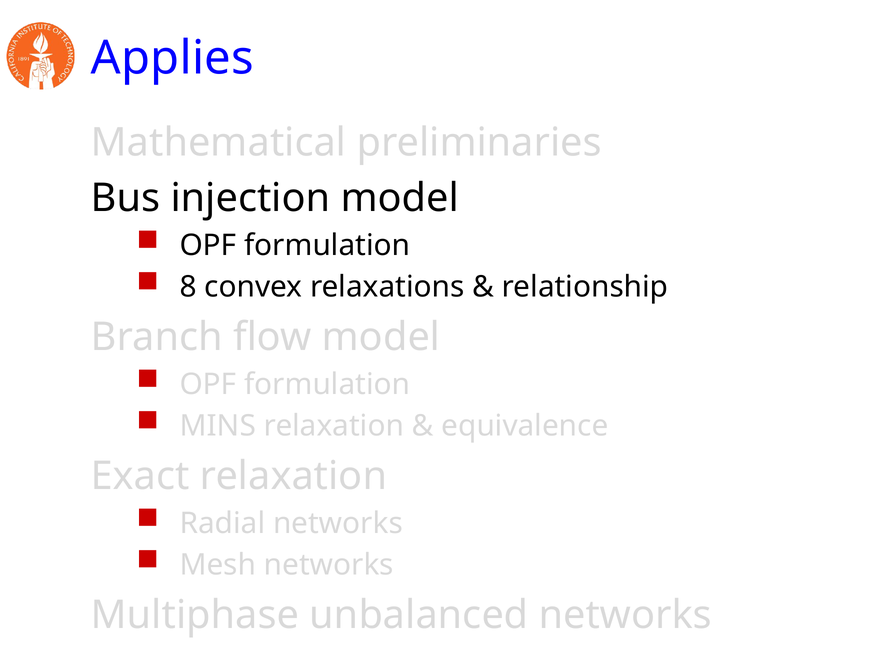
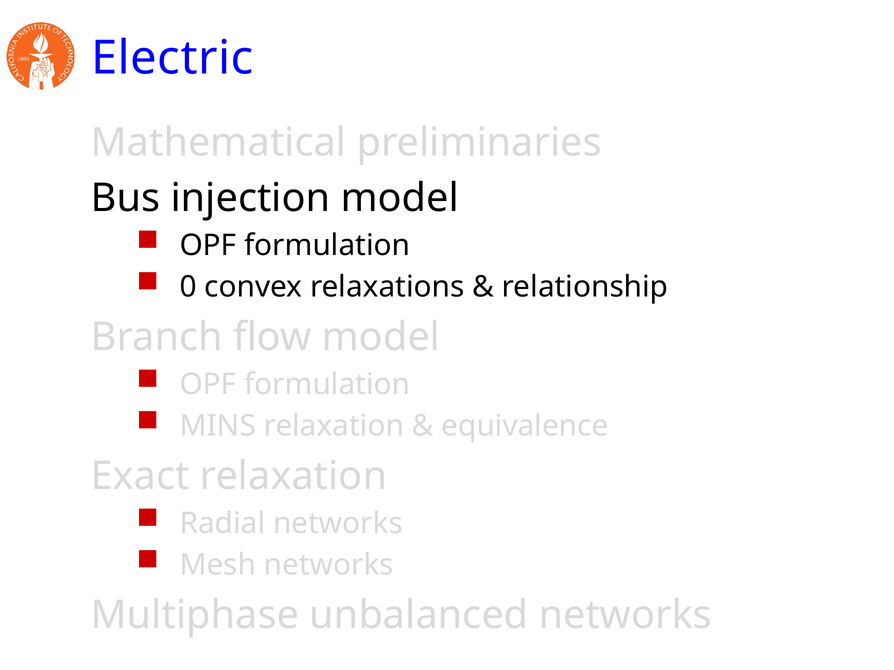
Applies: Applies -> Electric (172, 58)
8: 8 -> 0 (188, 287)
